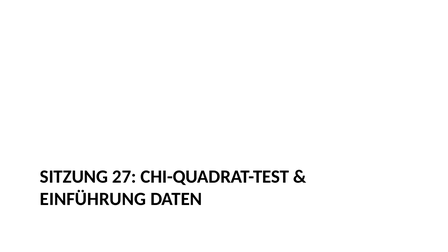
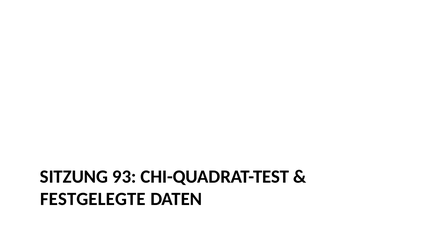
27: 27 -> 93 (124, 177)
EINFÜHRUNG: EINFÜHRUNG -> FESTGELEGTE (93, 199)
